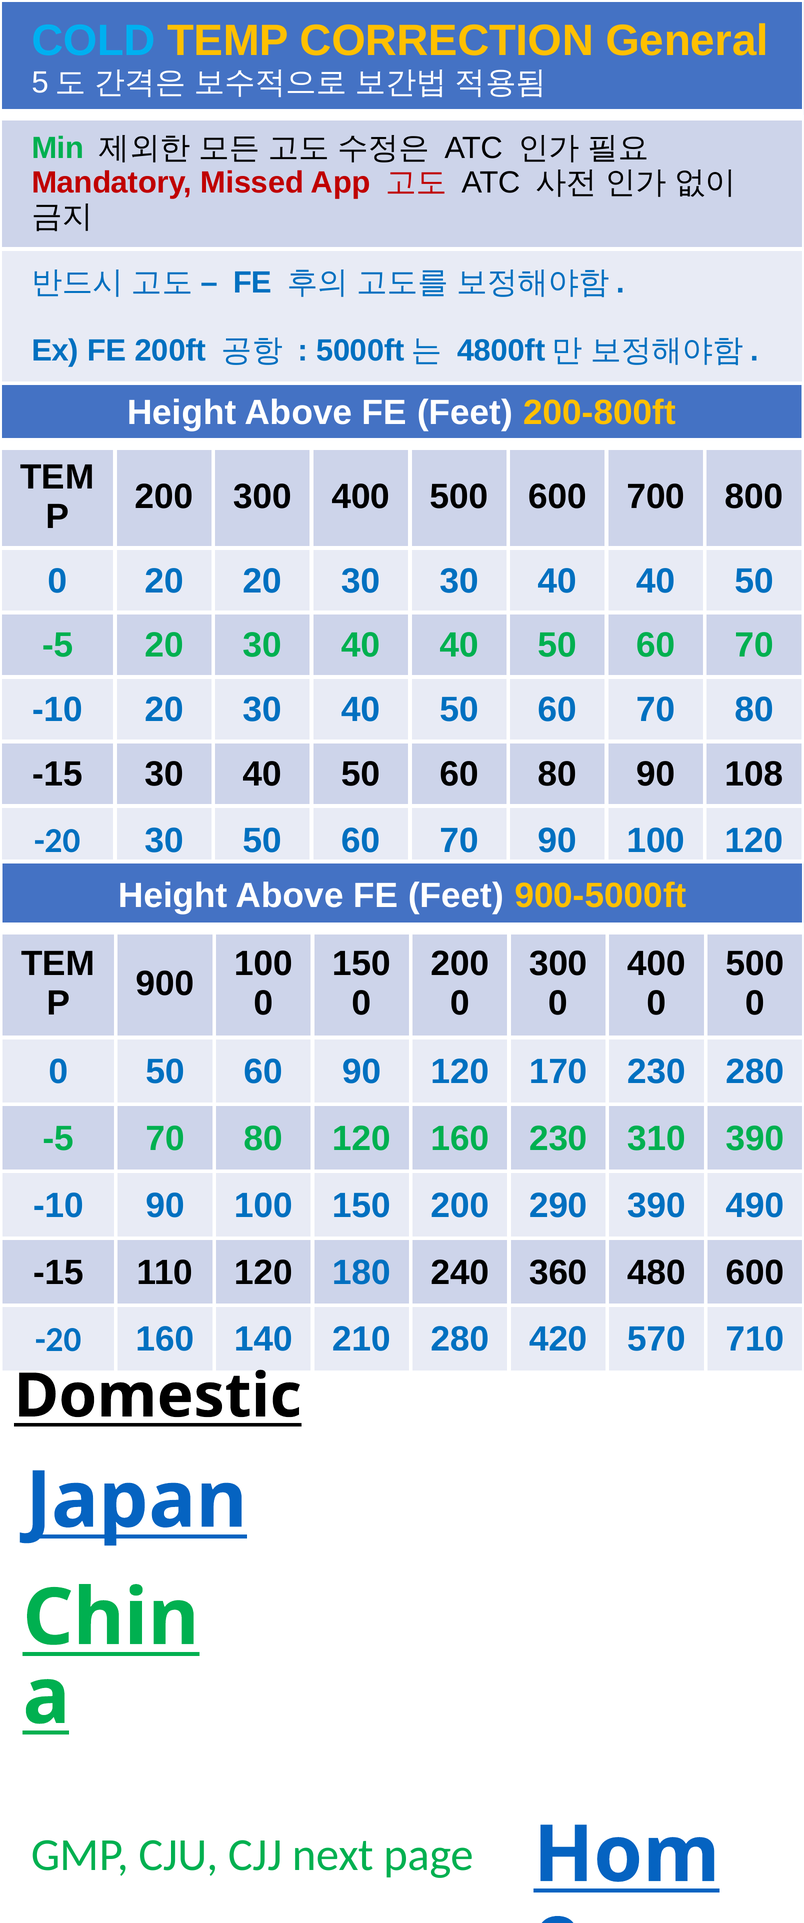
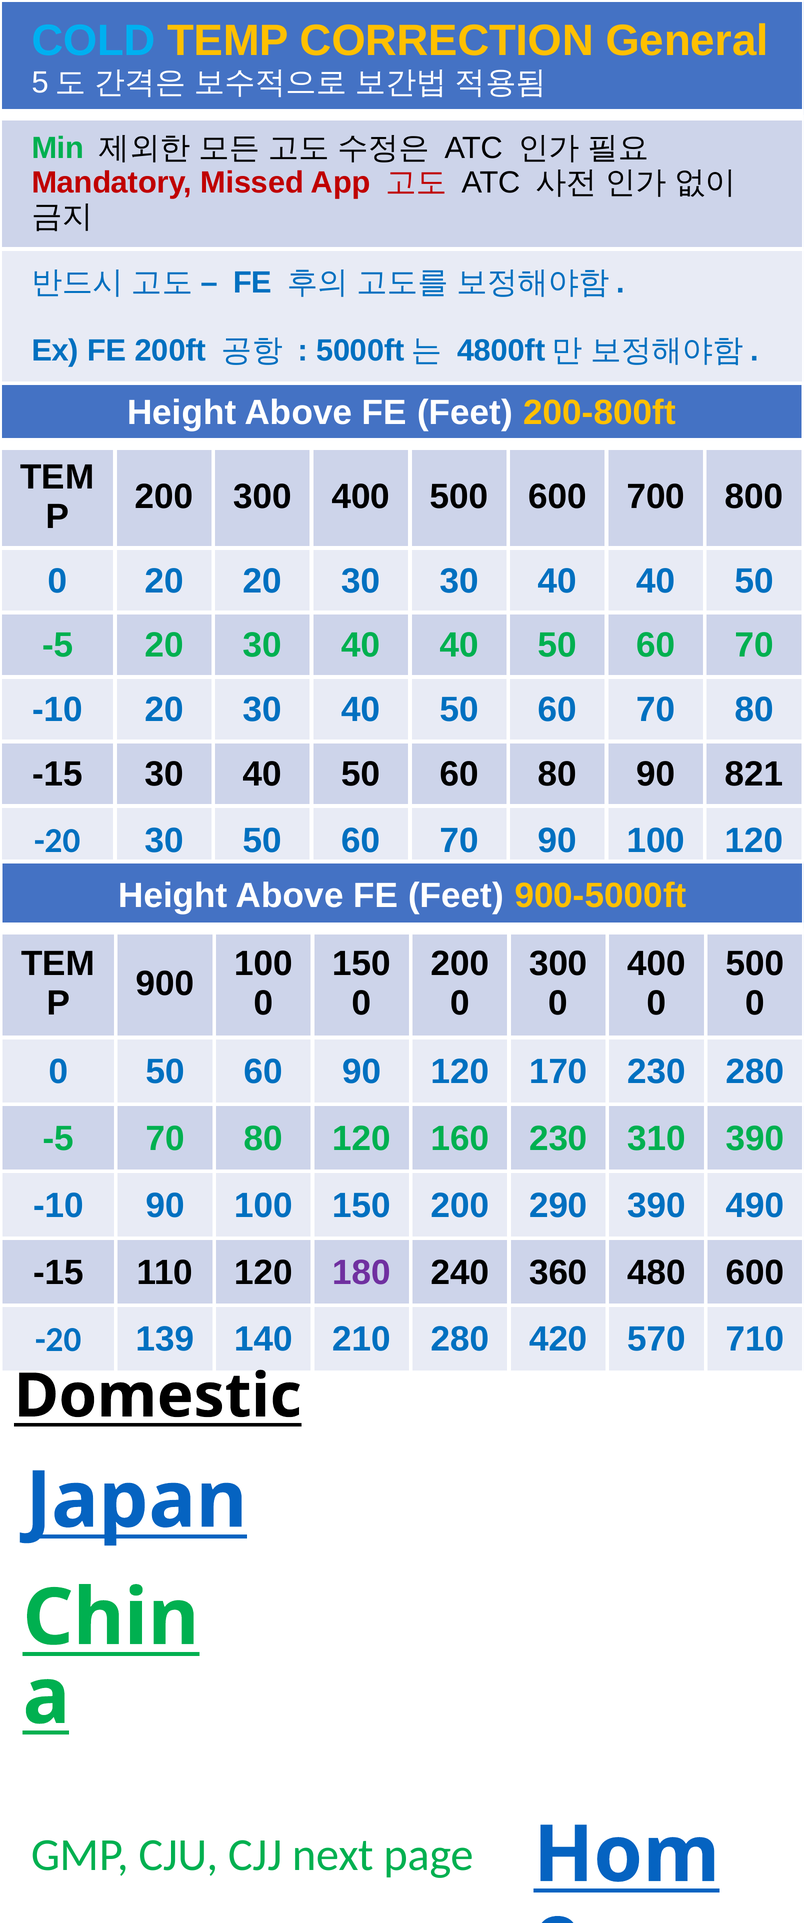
108: 108 -> 821 (754, 775)
180 colour: blue -> purple (362, 1273)
-20 160: 160 -> 139 (165, 1340)
